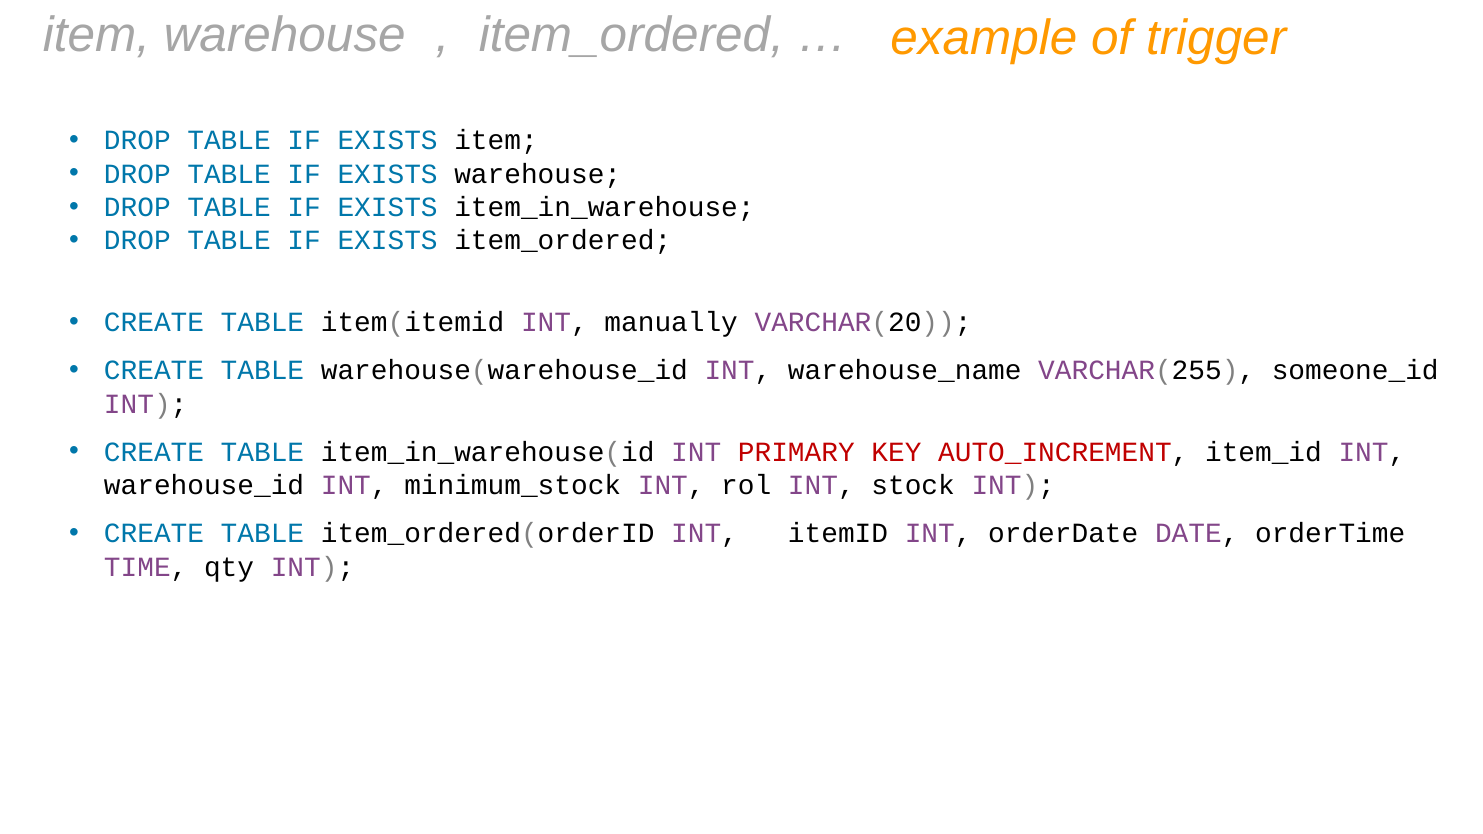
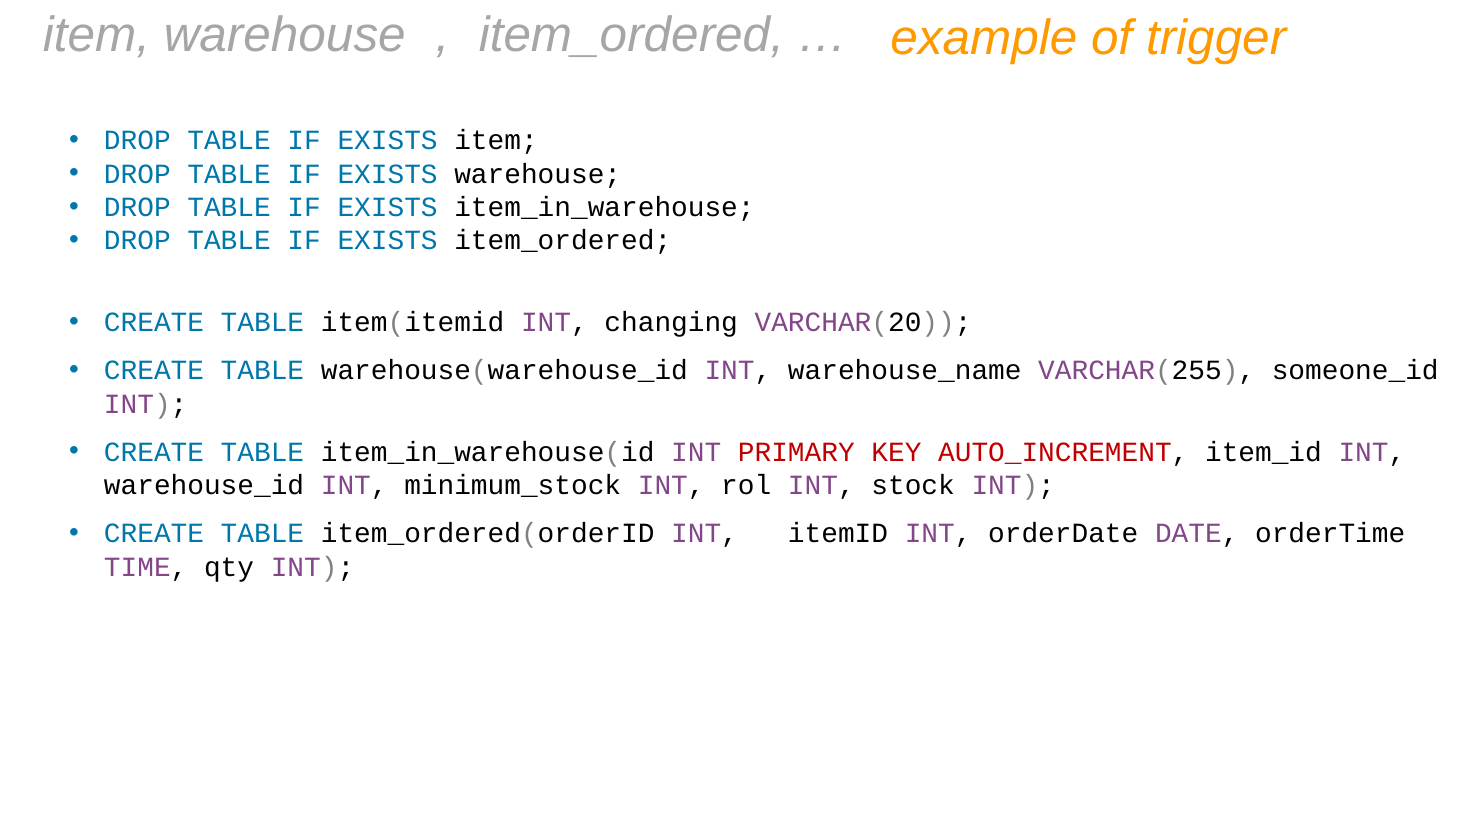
manually: manually -> changing (671, 322)
